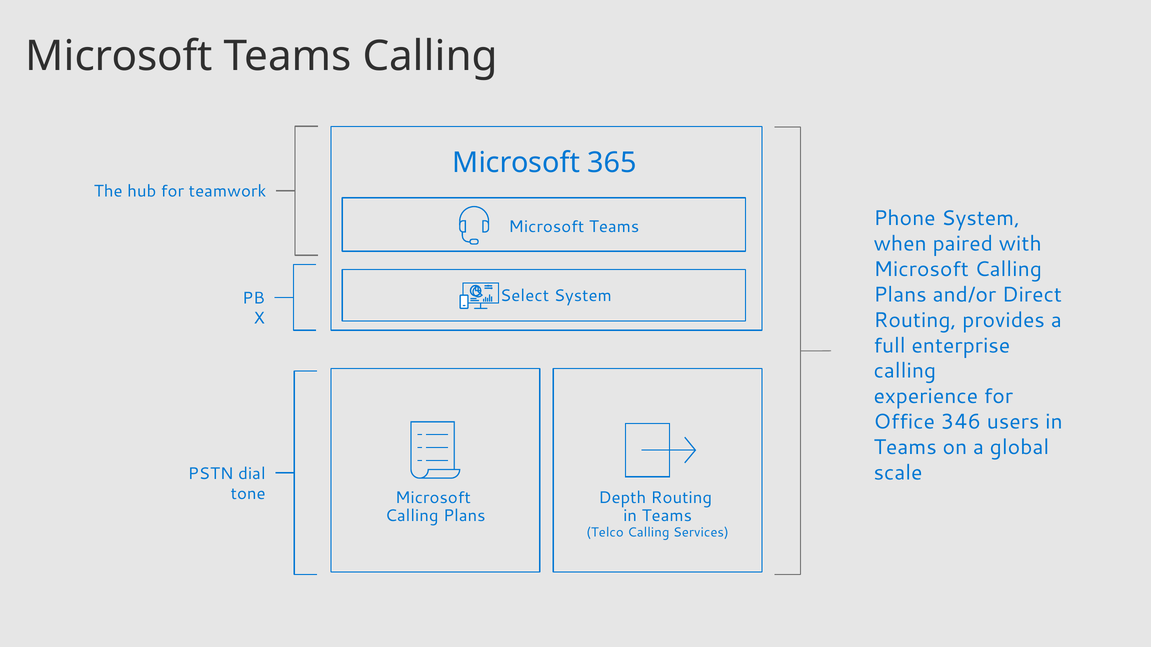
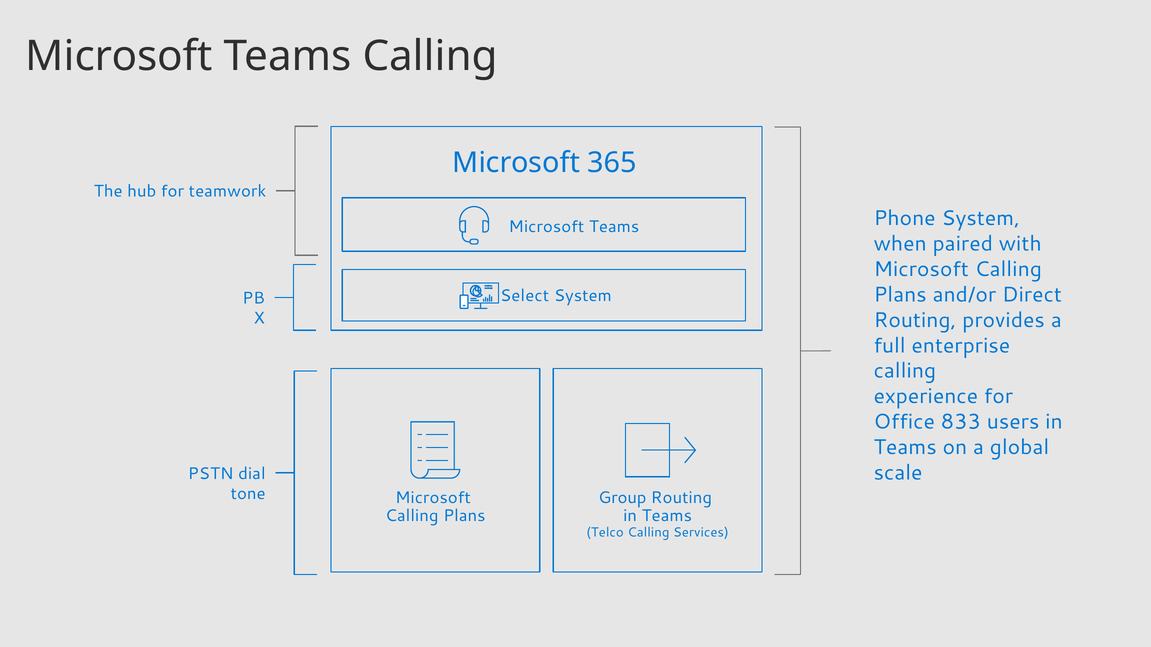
346: 346 -> 833 (961, 422)
Depth: Depth -> Group (622, 498)
